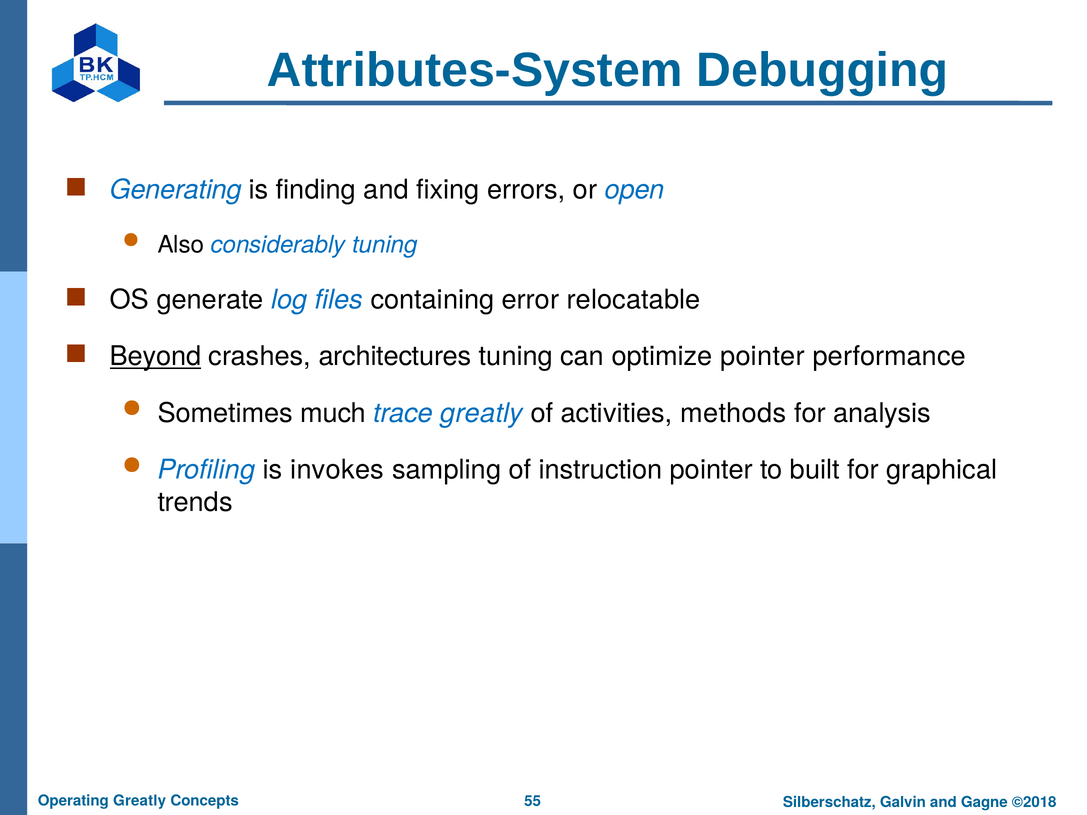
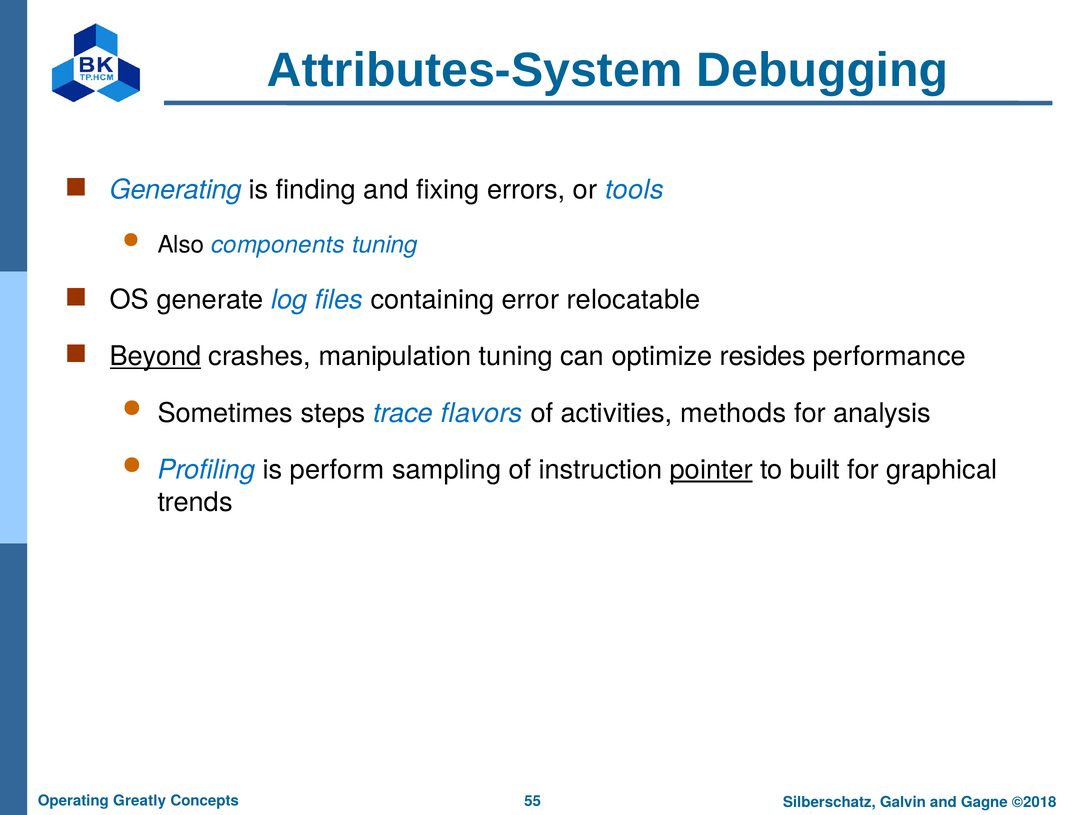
open: open -> tools (634, 190)
considerably: considerably -> components (278, 245)
architectures: architectures -> manipulation (395, 357)
optimize pointer: pointer -> resides (763, 357)
much: much -> steps (333, 413)
trace greatly: greatly -> flavors (482, 413)
invokes: invokes -> perform (337, 470)
pointer underline: none -> present (711, 470)
